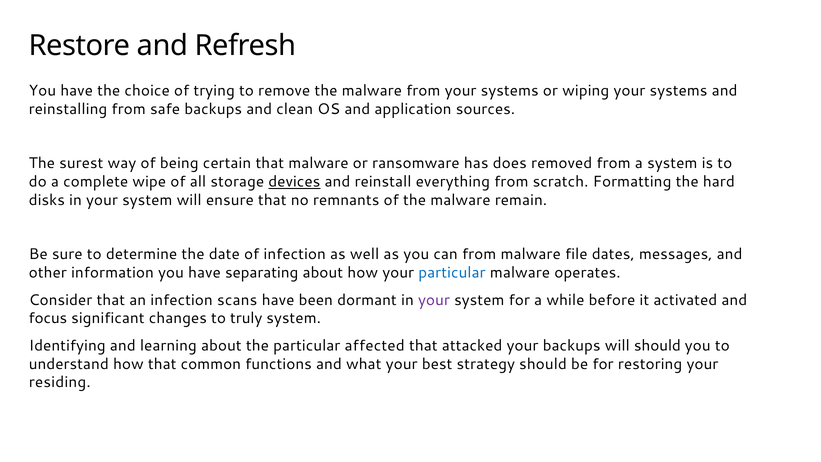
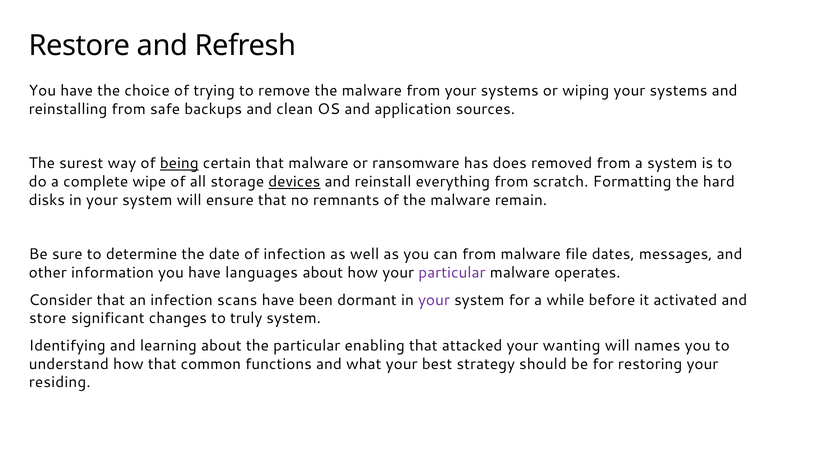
being underline: none -> present (179, 163)
separating: separating -> languages (262, 273)
particular colour: blue -> purple (452, 273)
focus: focus -> store (48, 318)
affected: affected -> enabling (375, 345)
your backups: backups -> wanting (572, 345)
will should: should -> names (657, 345)
